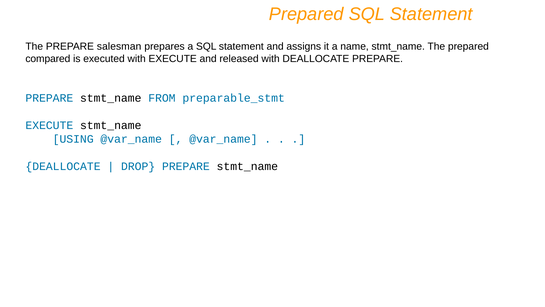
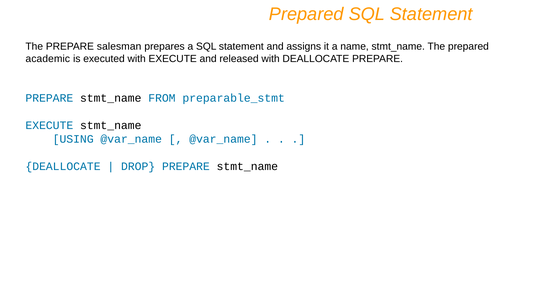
compared: compared -> academic (48, 59)
